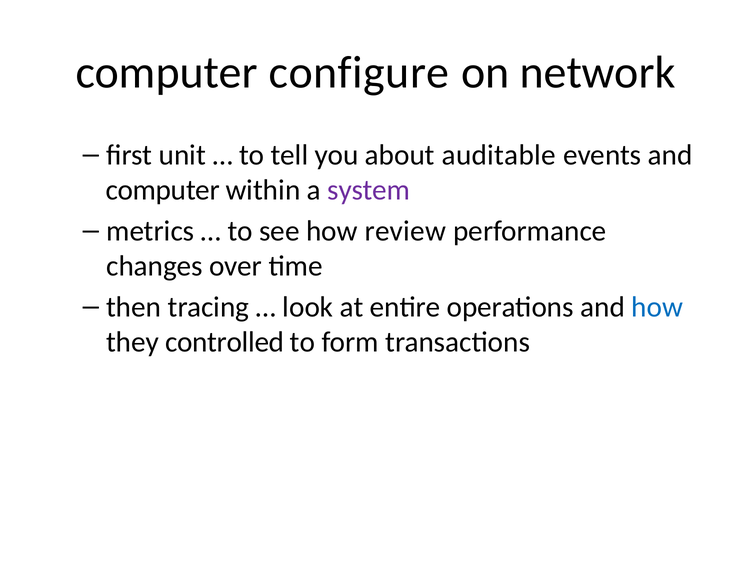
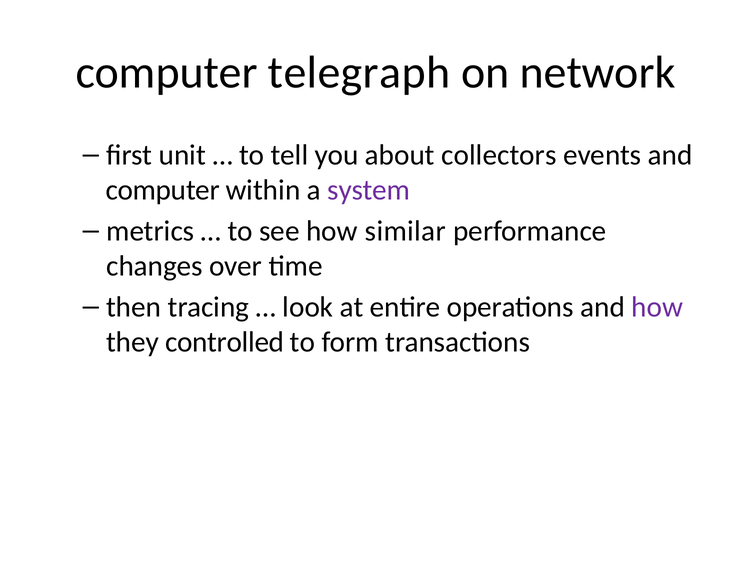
configure: configure -> telegraph (359, 73)
auditable: auditable -> collectors (499, 155)
review: review -> similar (405, 231)
how colour: blue -> purple (657, 307)
